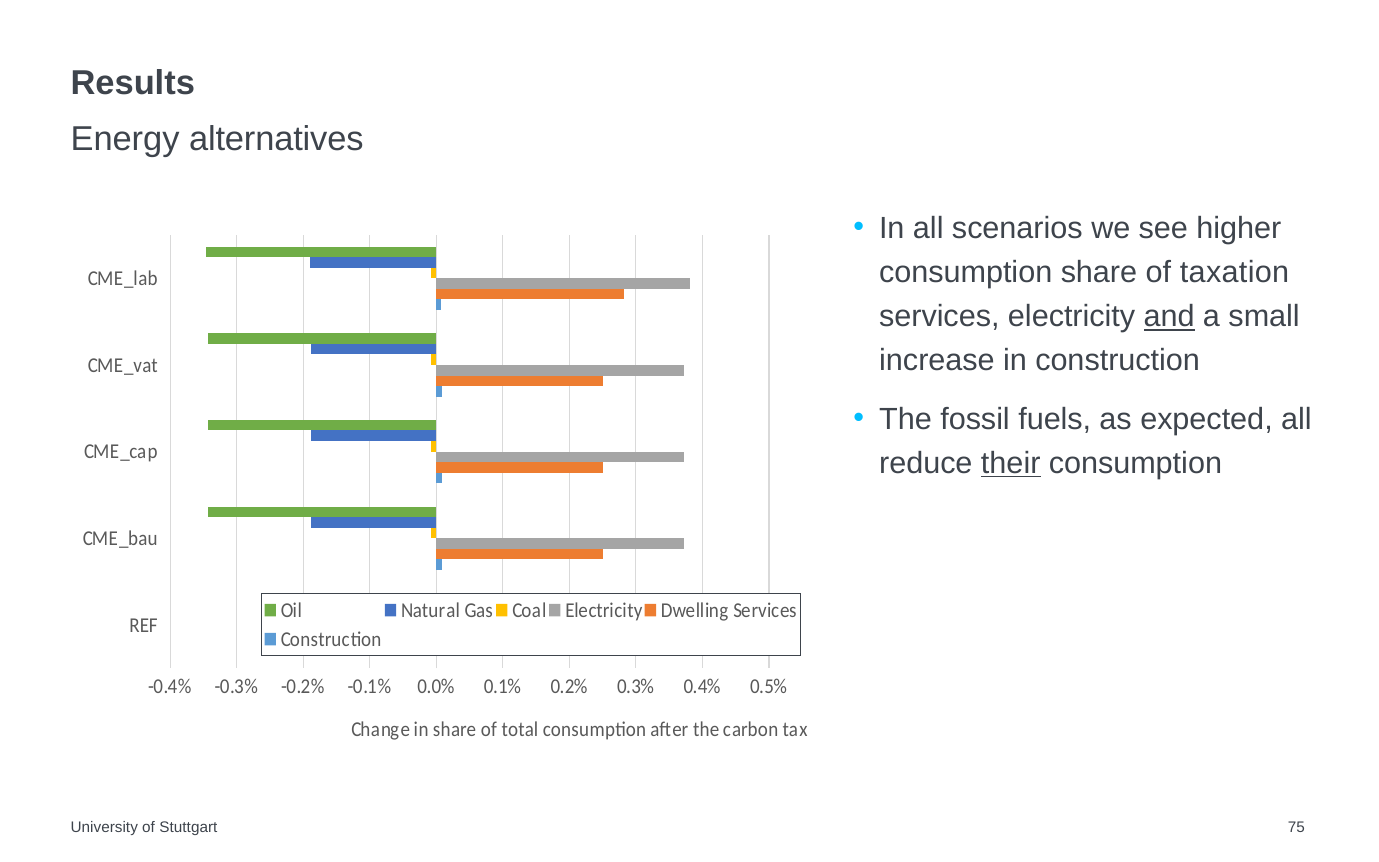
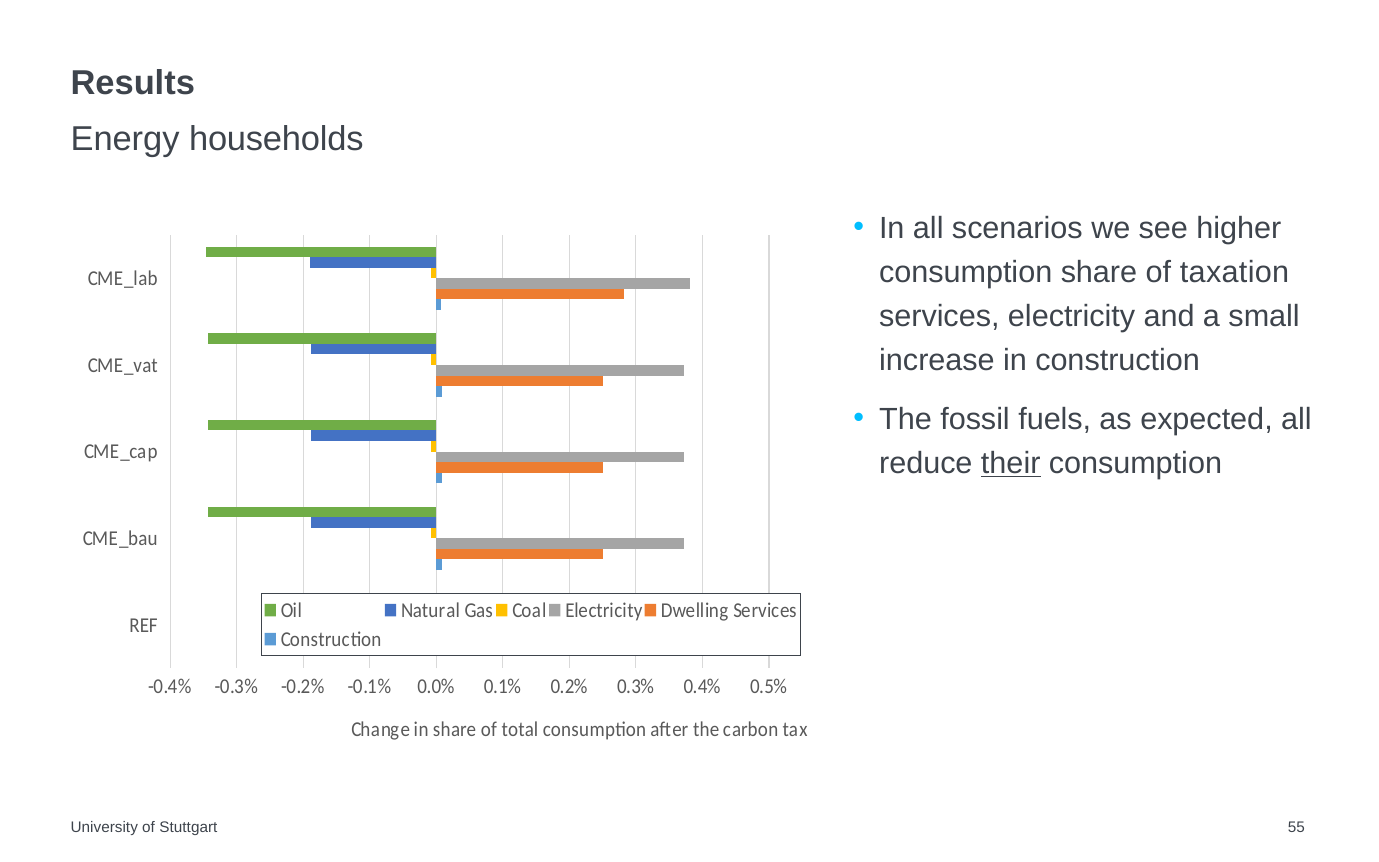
alternatives: alternatives -> households (276, 139)
and underline: present -> none (1169, 317)
75: 75 -> 55 (1296, 827)
